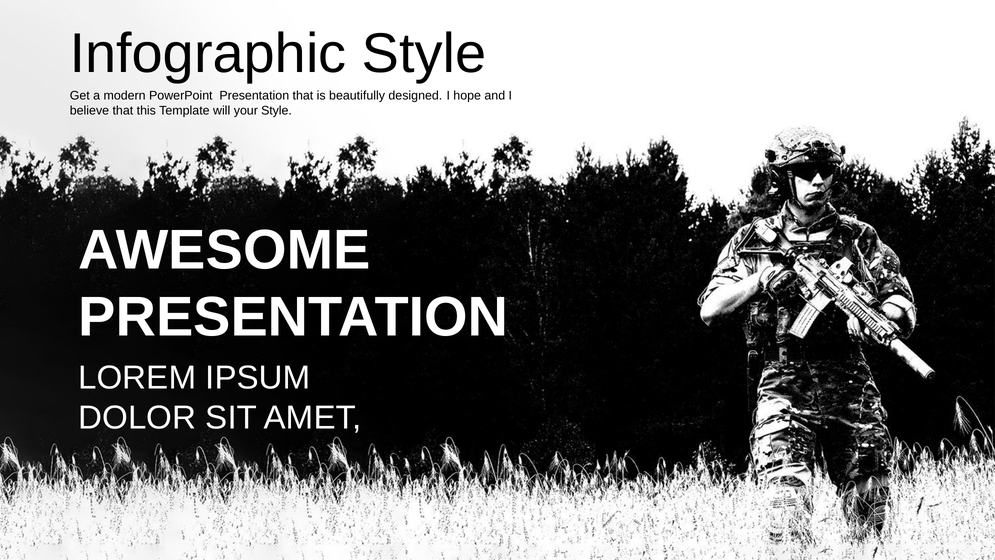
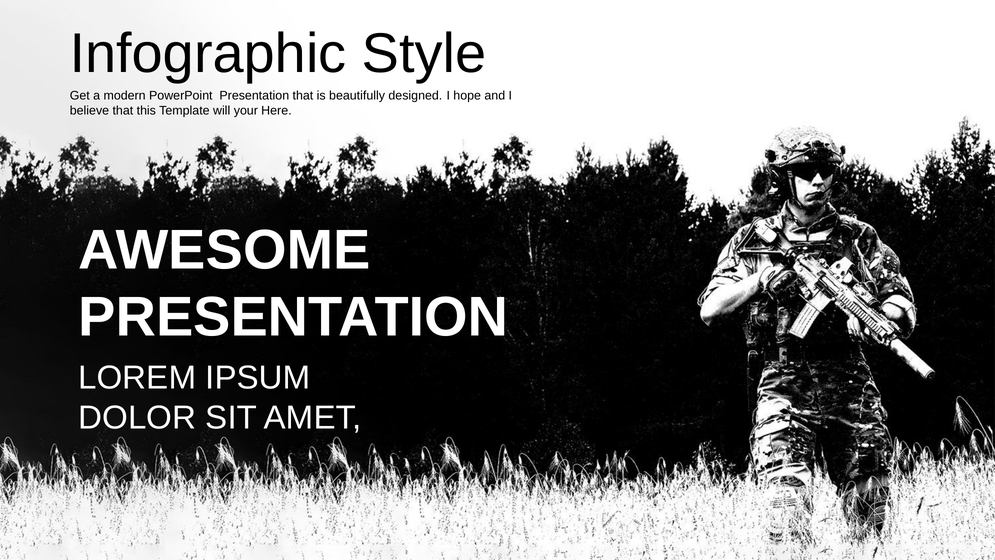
your Style: Style -> Here (276, 111)
